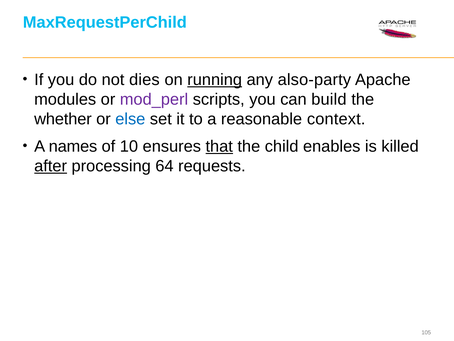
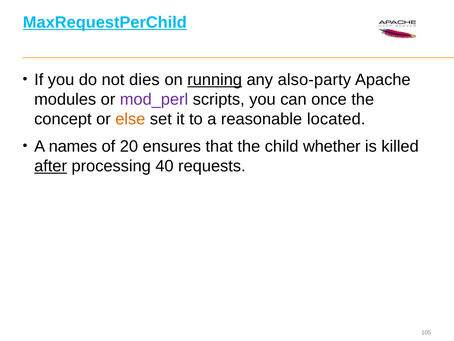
MaxRequestPerChild underline: none -> present (105, 22)
build: build -> once (329, 99)
whether: whether -> concept (63, 119)
else colour: blue -> orange (130, 119)
context: context -> located (336, 119)
10: 10 -> 20 (129, 146)
that underline: present -> none (219, 146)
enables: enables -> whether (332, 146)
64: 64 -> 40 (164, 166)
